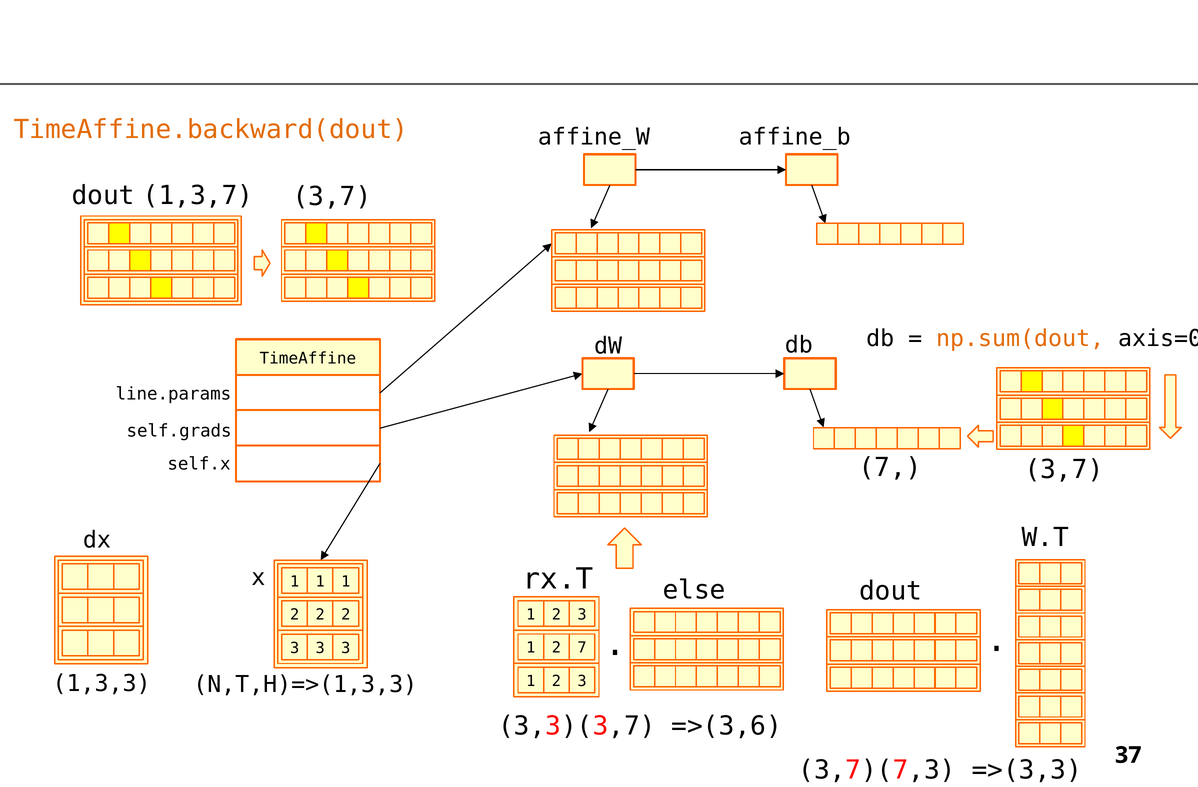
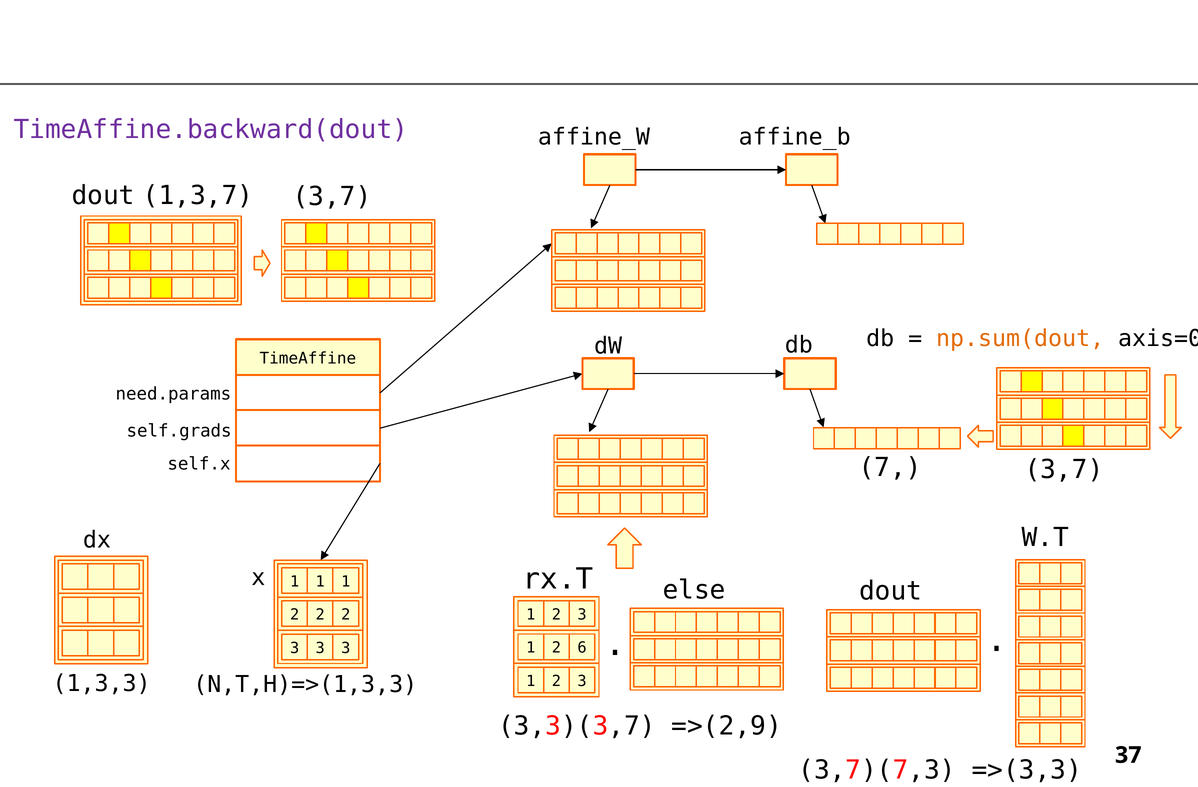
TimeAffine.backward(dout colour: orange -> purple (211, 130)
line.params: line.params -> need.params (173, 394)
2 7: 7 -> 6 (582, 648)
=>(3,6: =>(3,6 -> =>(2,9 (727, 726)
